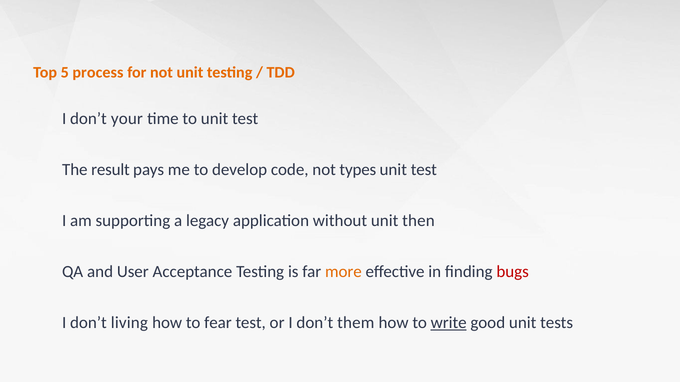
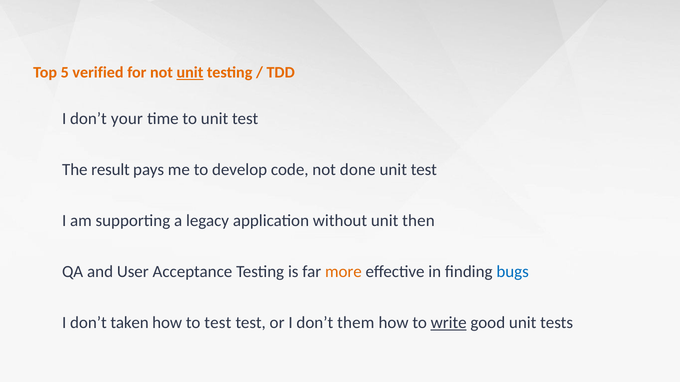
process: process -> verified (98, 73)
unit underline: none -> present (190, 73)
types: types -> done (358, 170)
bugs colour: red -> blue (513, 272)
living: living -> taken (130, 323)
to fear: fear -> test (218, 323)
